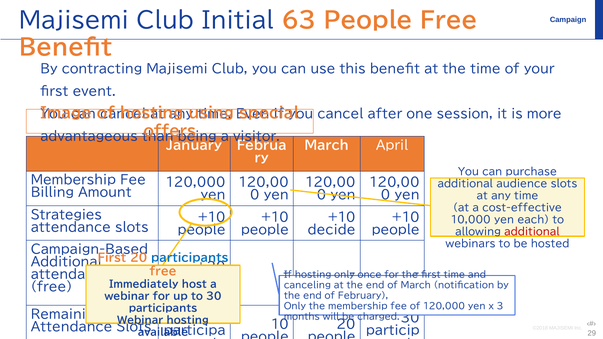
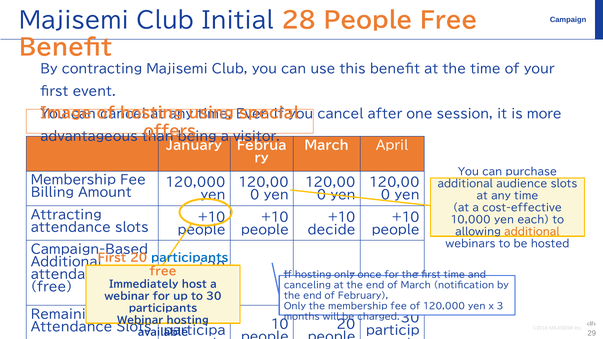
63: 63 -> 28 (299, 21)
Strategies: Strategies -> Attracting (66, 215)
additional colour: red -> orange (532, 232)
